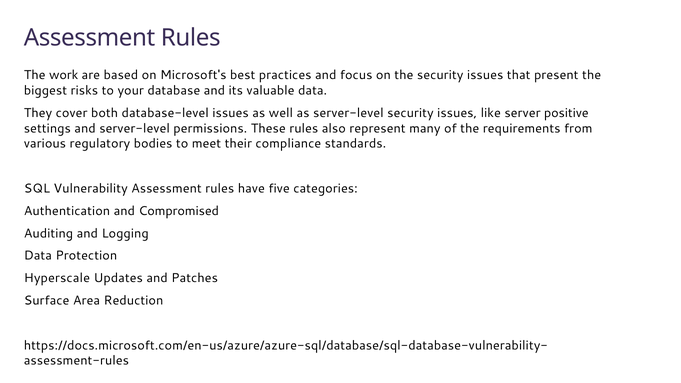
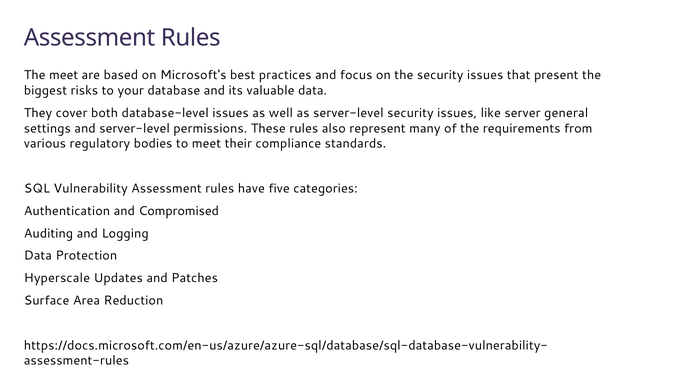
The work: work -> meet (64, 75)
positive: positive -> general (566, 113)
